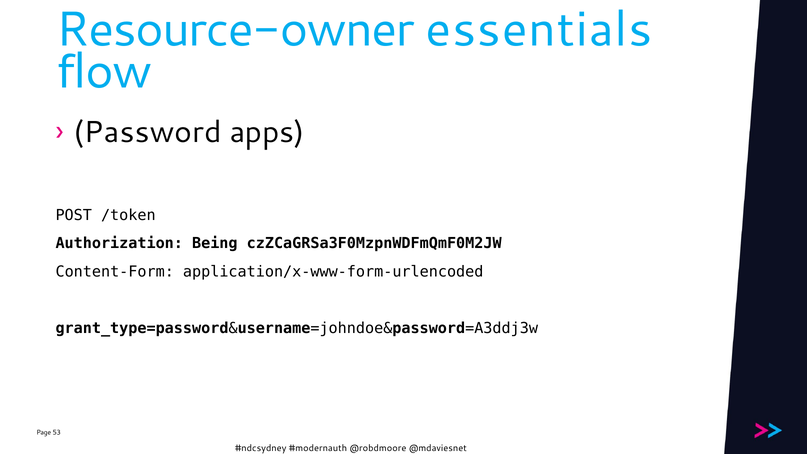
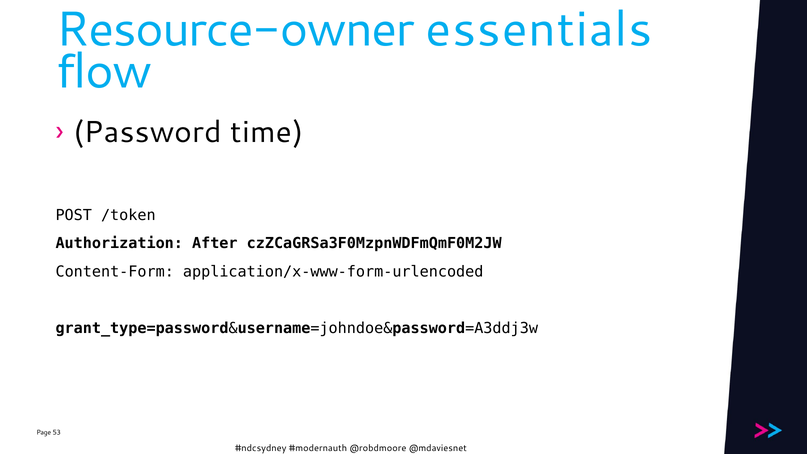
apps: apps -> time (267, 132)
Being: Being -> After (215, 243)
